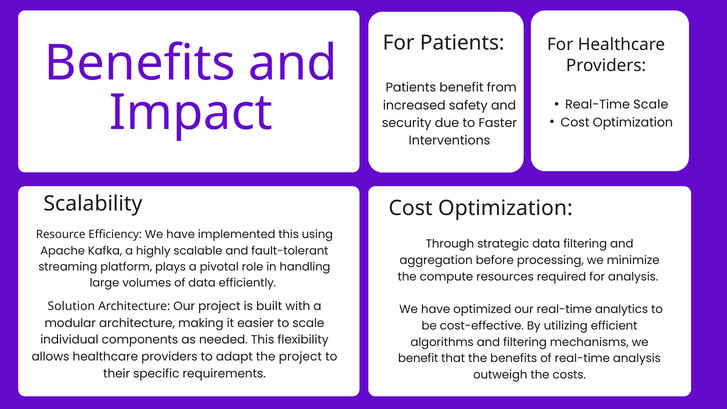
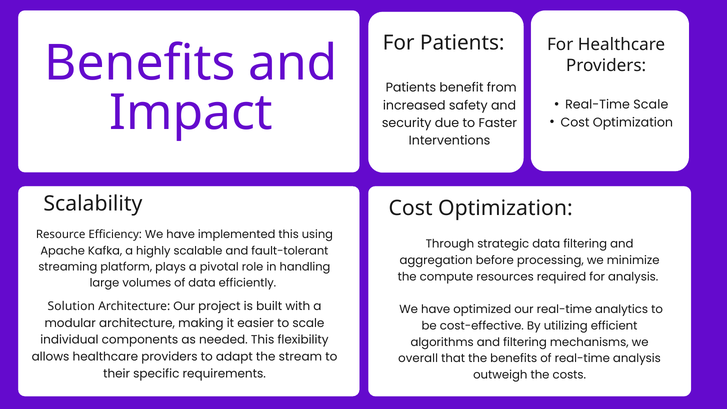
the project: project -> stream (300, 357)
benefit: benefit -> overall (418, 358)
